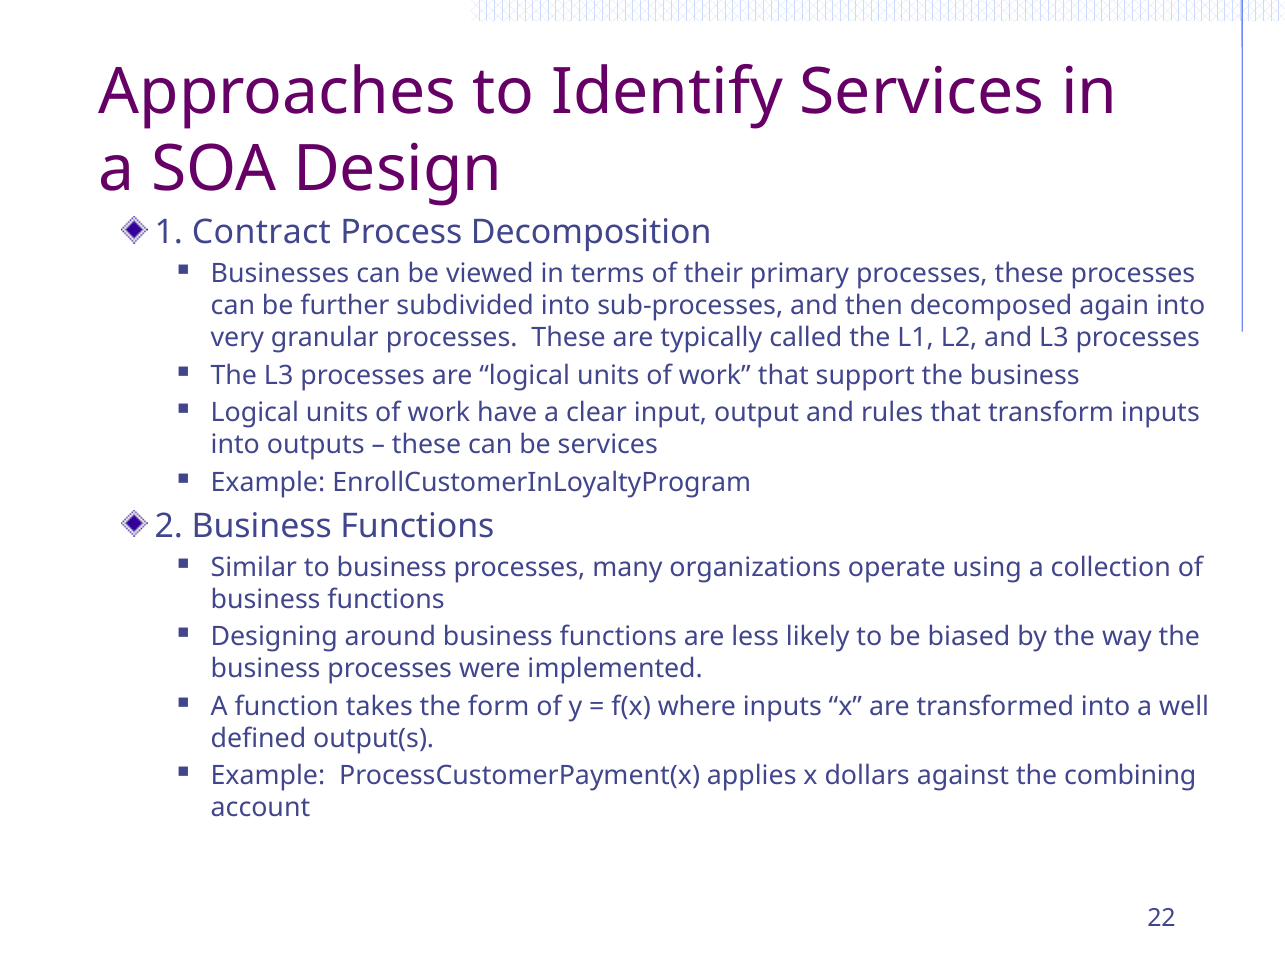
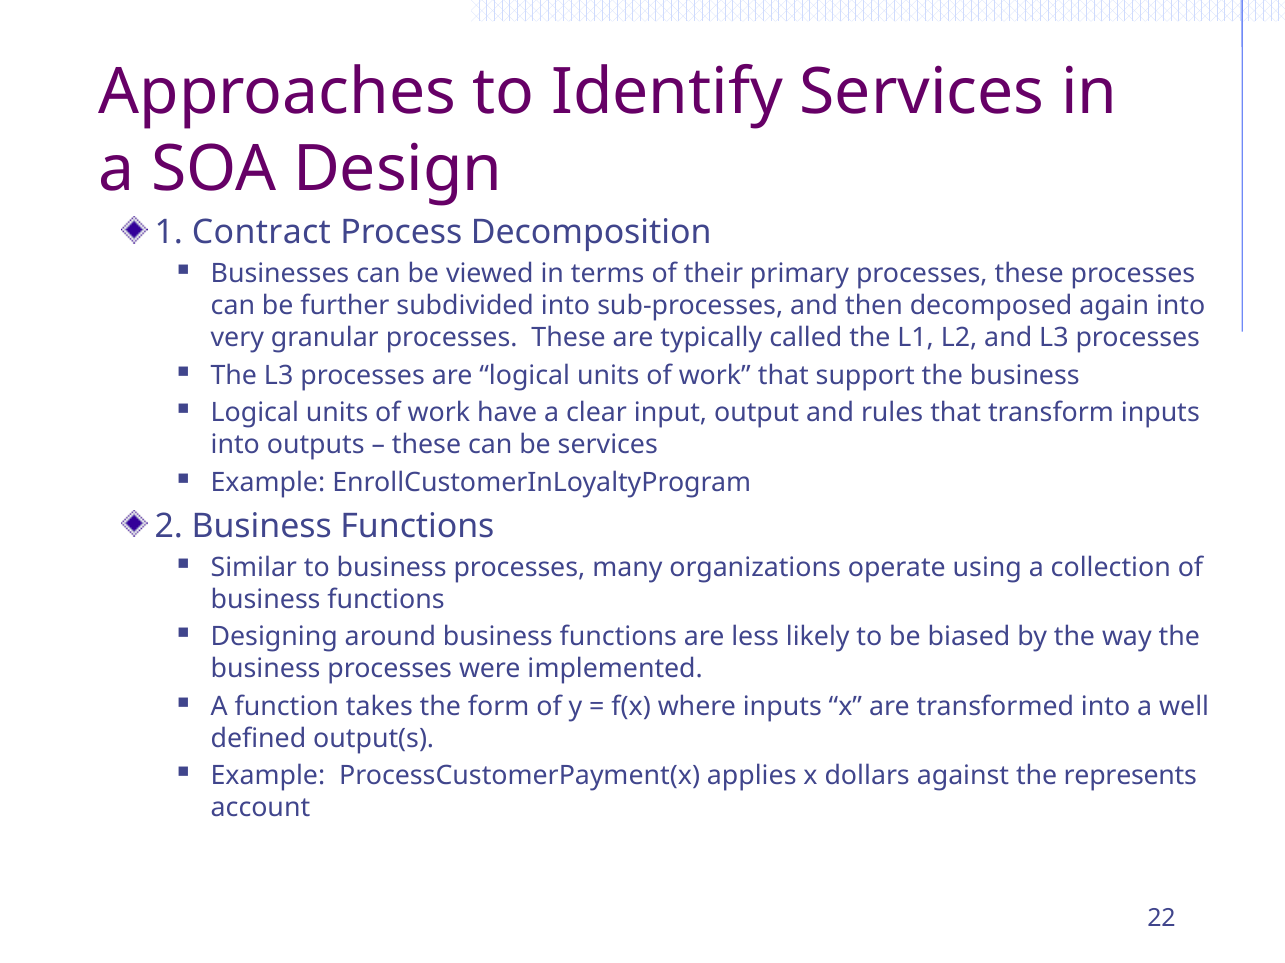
combining: combining -> represents (1130, 776)
